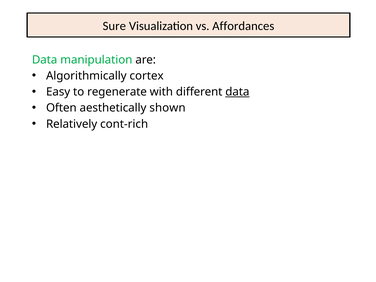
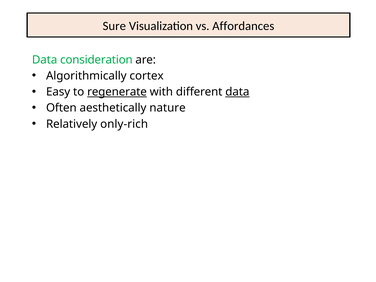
manipulation: manipulation -> consideration (96, 60)
regenerate underline: none -> present (117, 92)
shown: shown -> nature (168, 108)
cont-rich: cont-rich -> only-rich (124, 124)
